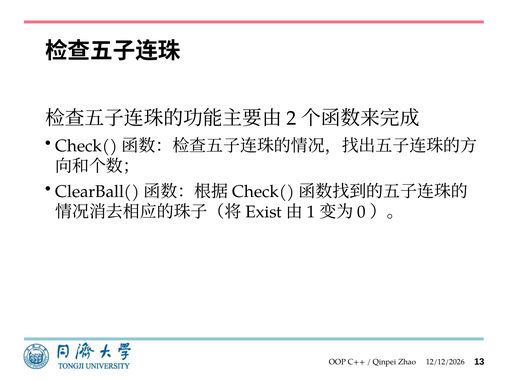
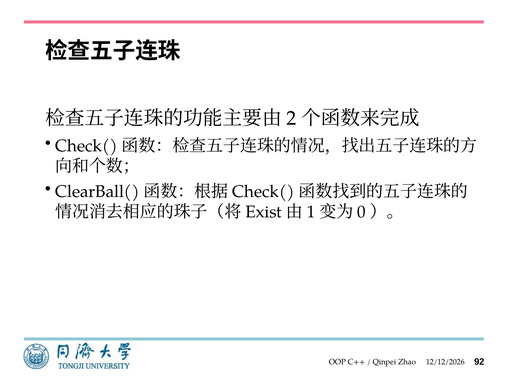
13: 13 -> 92 (479, 362)
